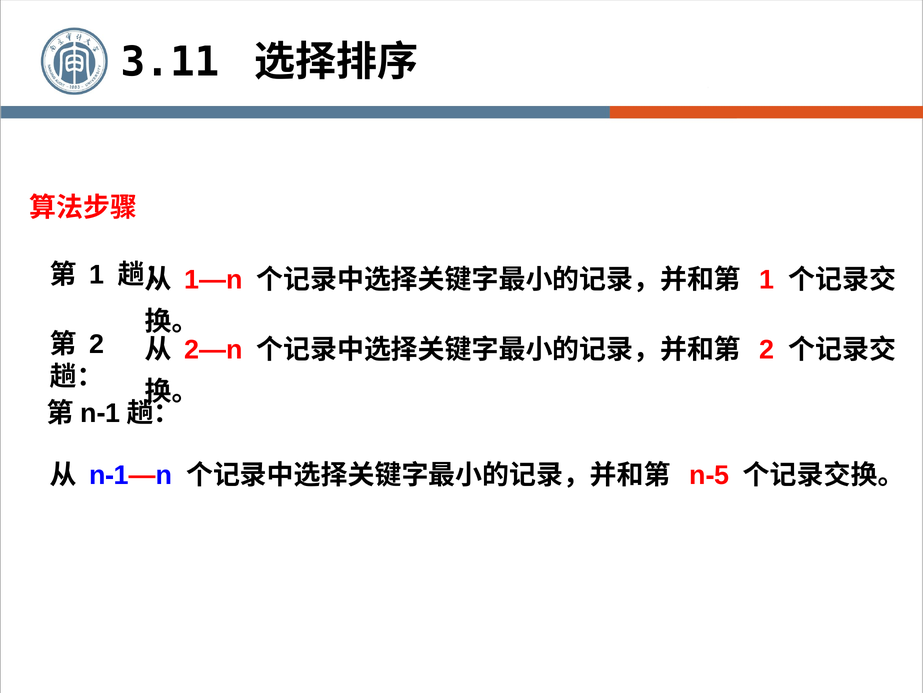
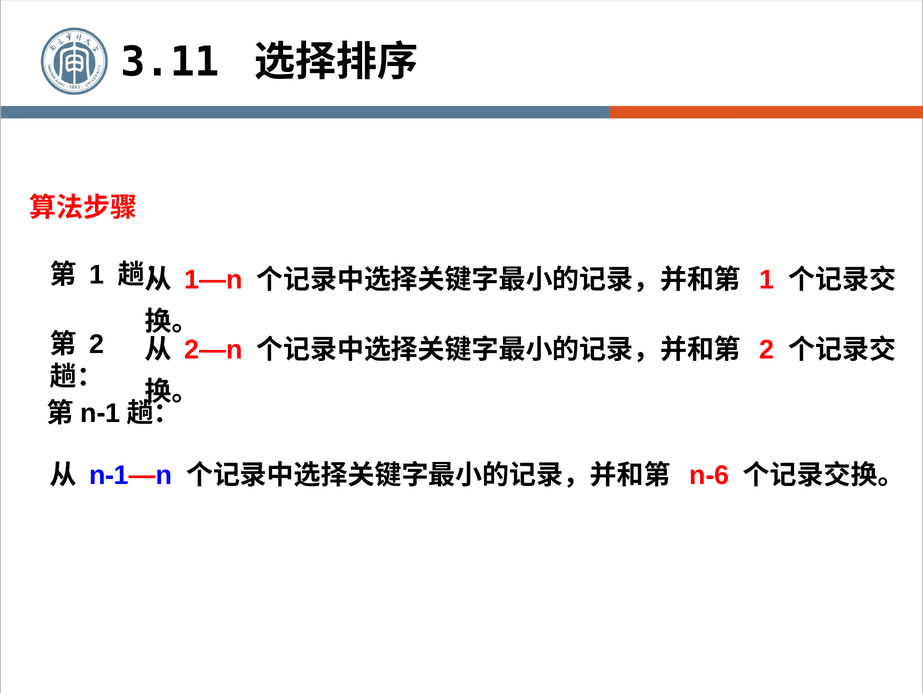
5: 5 -> 6 (722, 475)
